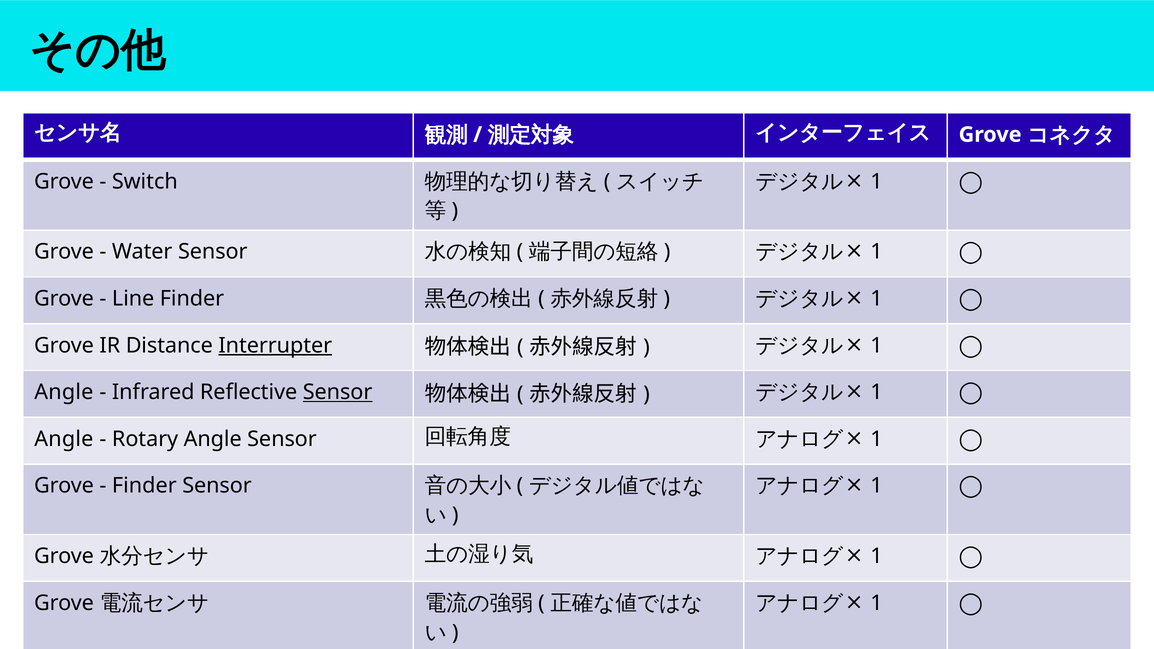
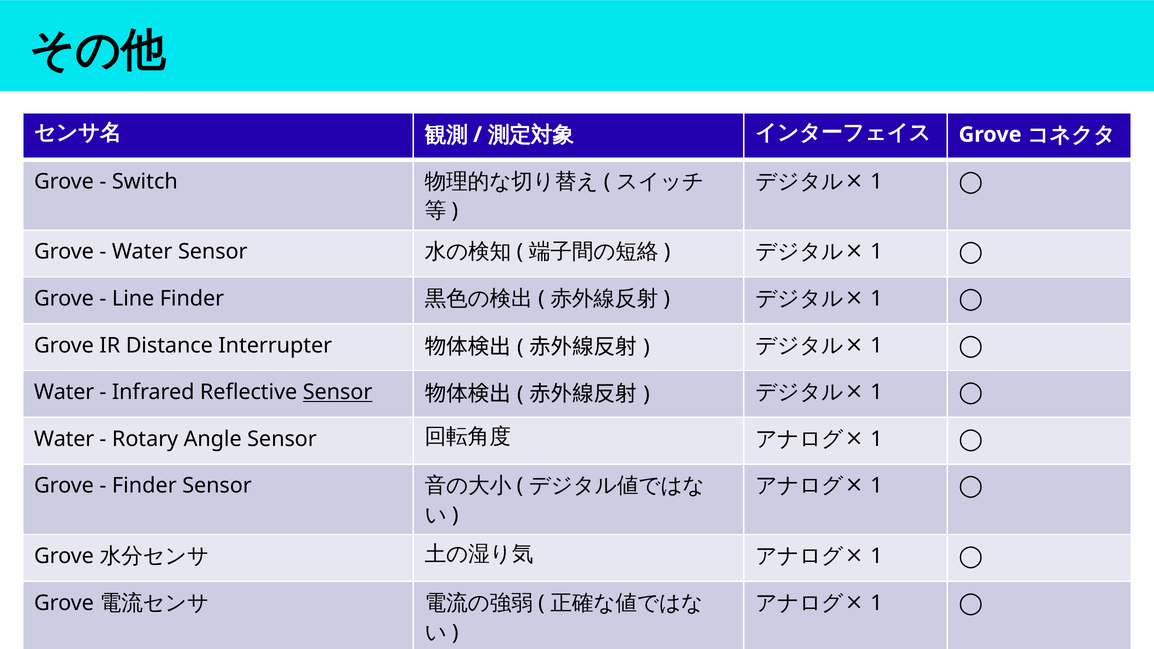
Interrupter underline: present -> none (275, 346)
Angle: Angle -> Water (64, 392)
Angle: Angle -> Water (64, 439)
